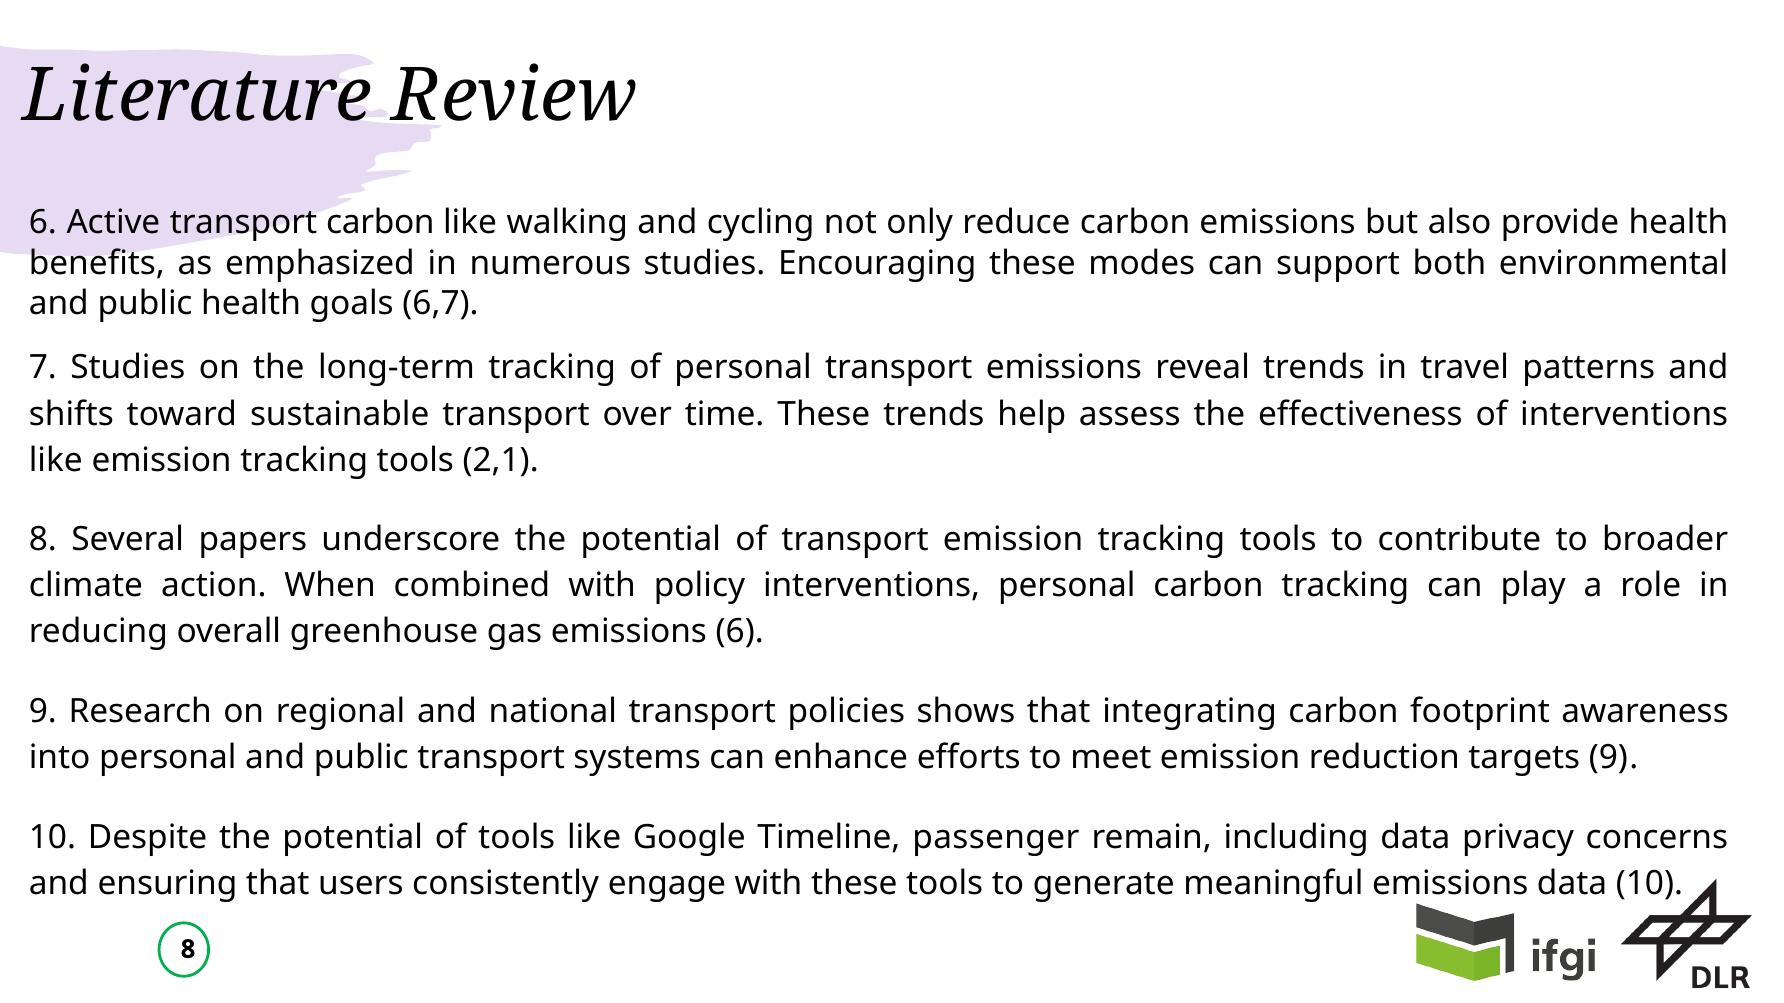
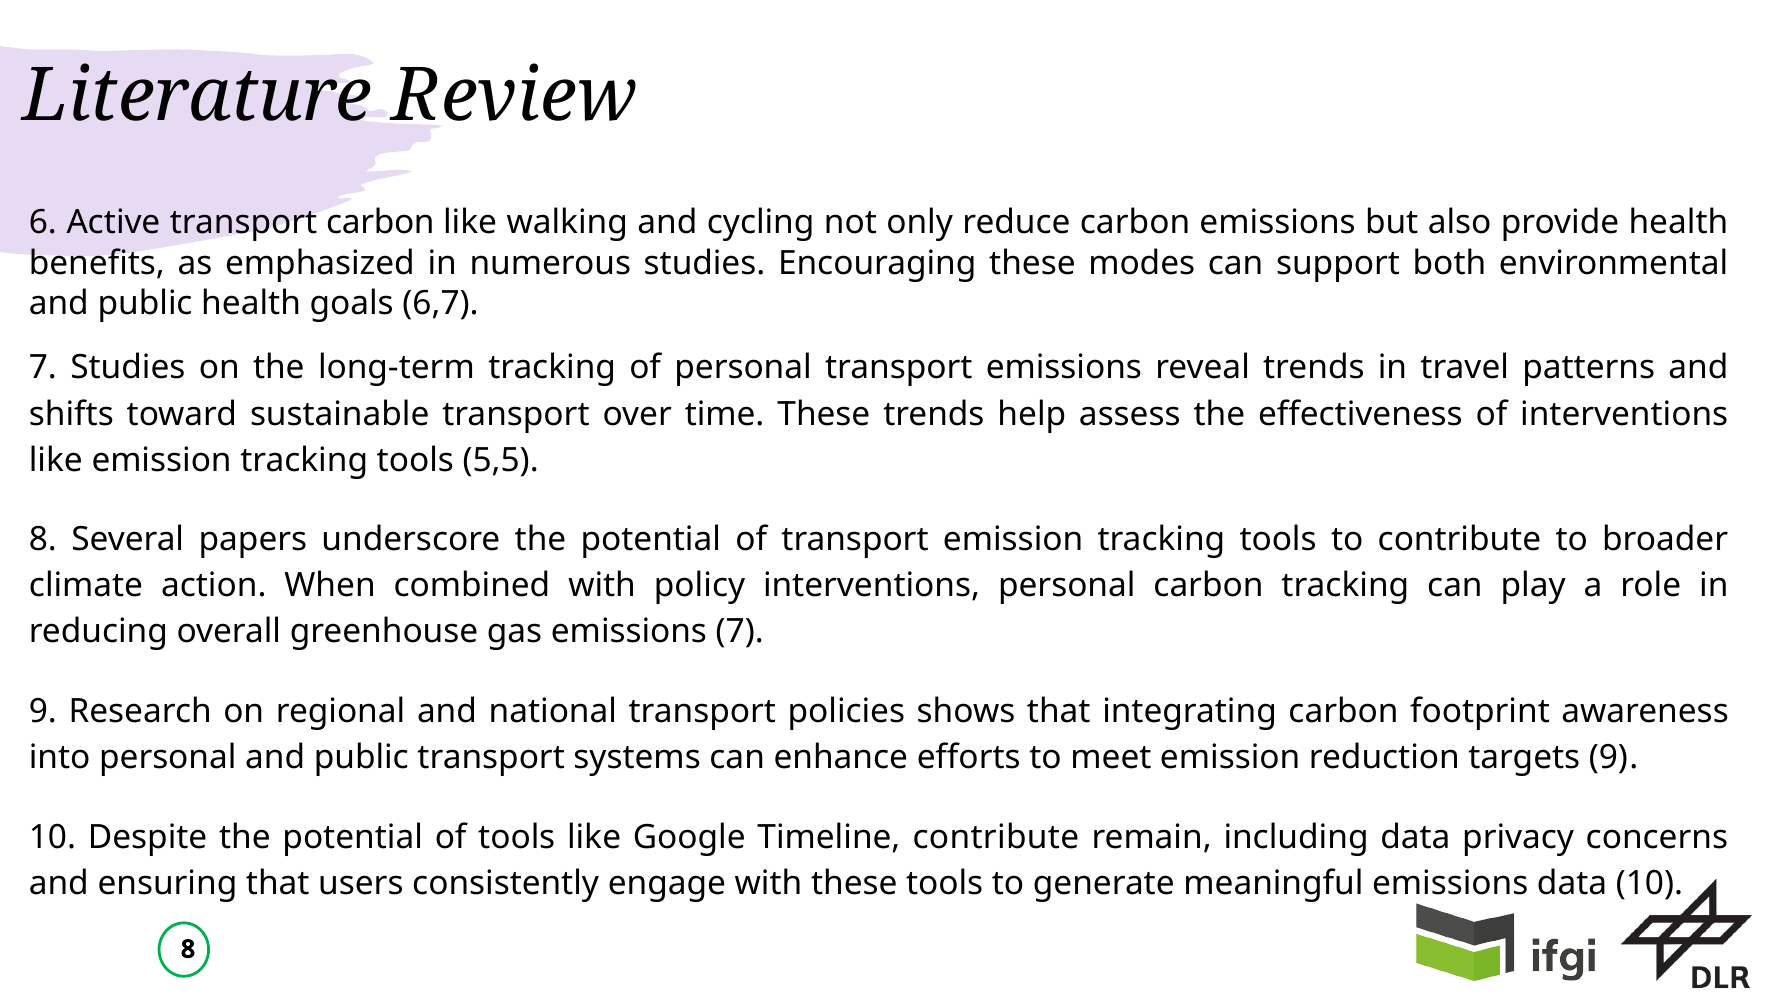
2,1: 2,1 -> 5,5 (501, 460)
emissions 6: 6 -> 7 (740, 632)
Timeline passenger: passenger -> contribute (996, 838)
